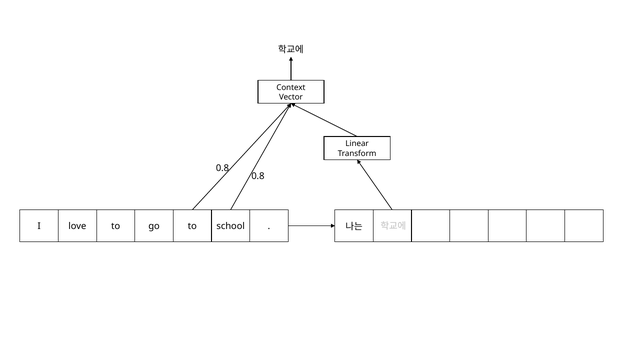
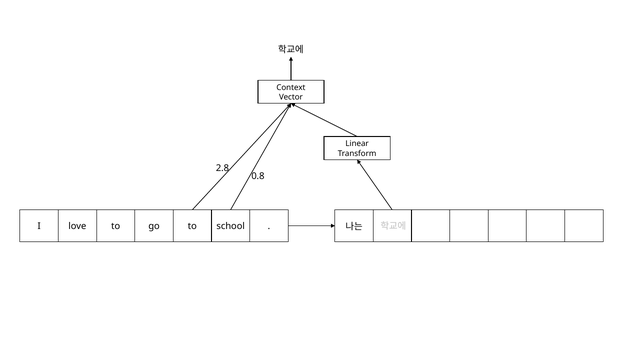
0.8: 0.8 -> 2.8 (222, 168)
